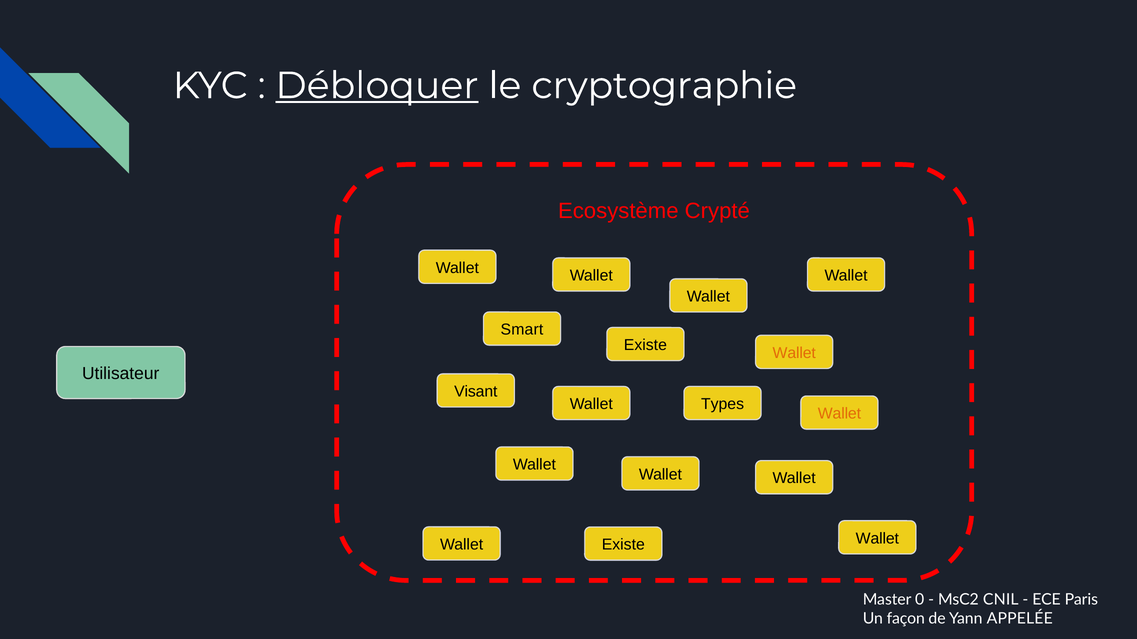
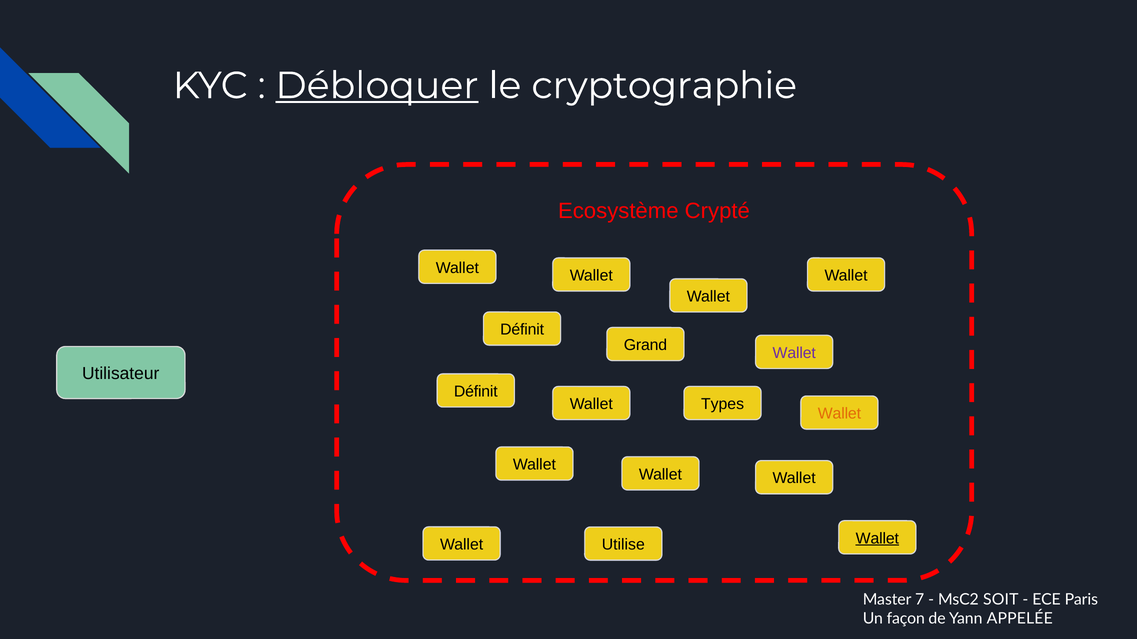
Smart: Smart -> Définit (522, 330)
Existe: Existe -> Grand (645, 345)
Wallet colour: orange -> purple (794, 353)
Visant: Visant -> Définit (476, 392)
Wallet underline: none -> present (877, 539)
Existe: Existe -> Utilise (623, 545)
0: 0 -> 7 (920, 600)
CNIL: CNIL -> SOIT (1001, 600)
